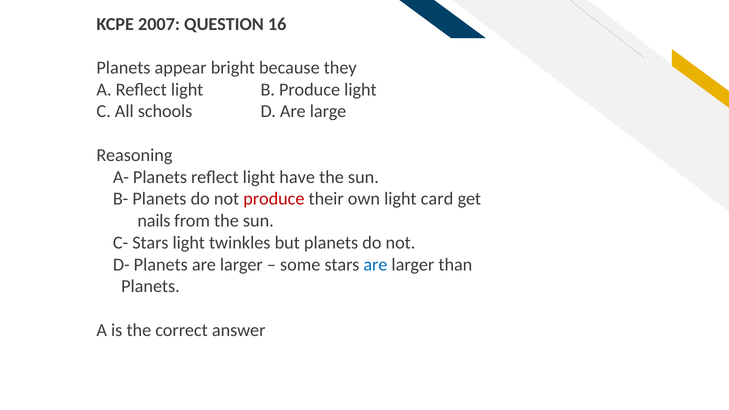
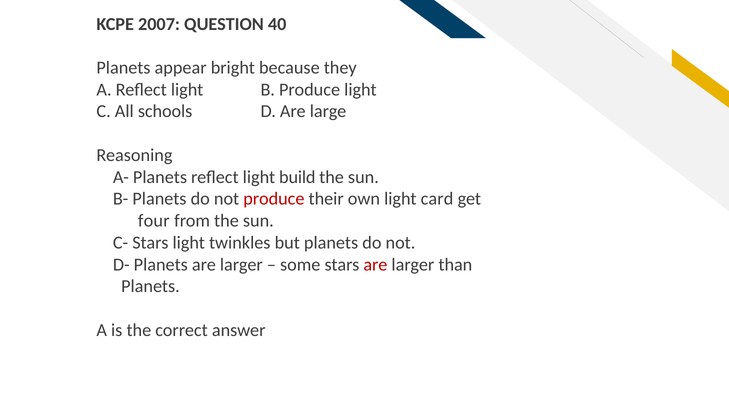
16: 16 -> 40 (277, 24)
have: have -> build (297, 177)
nails: nails -> four (154, 221)
are colour: blue -> red (375, 265)
